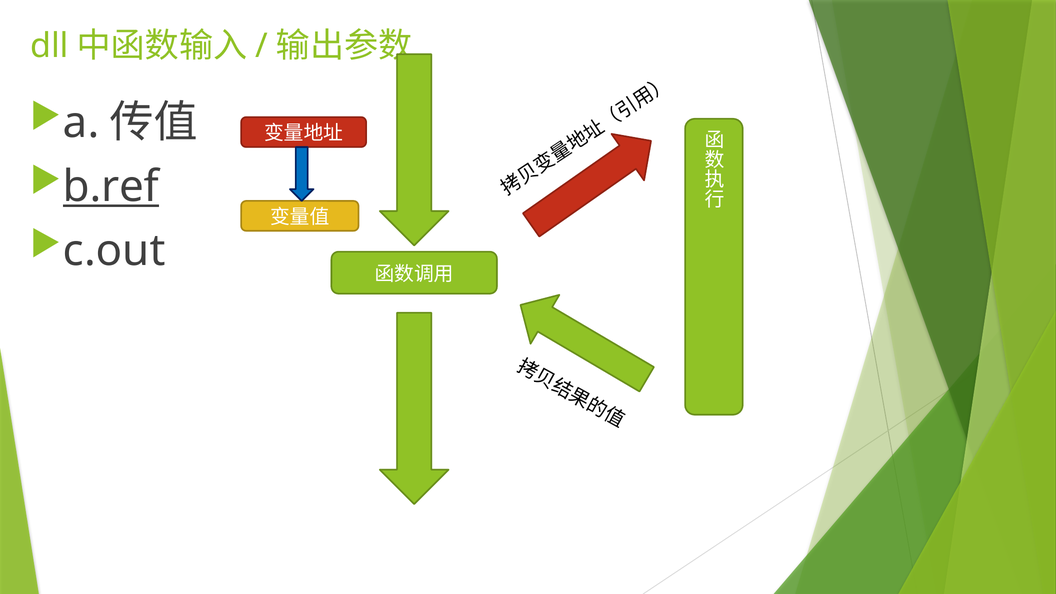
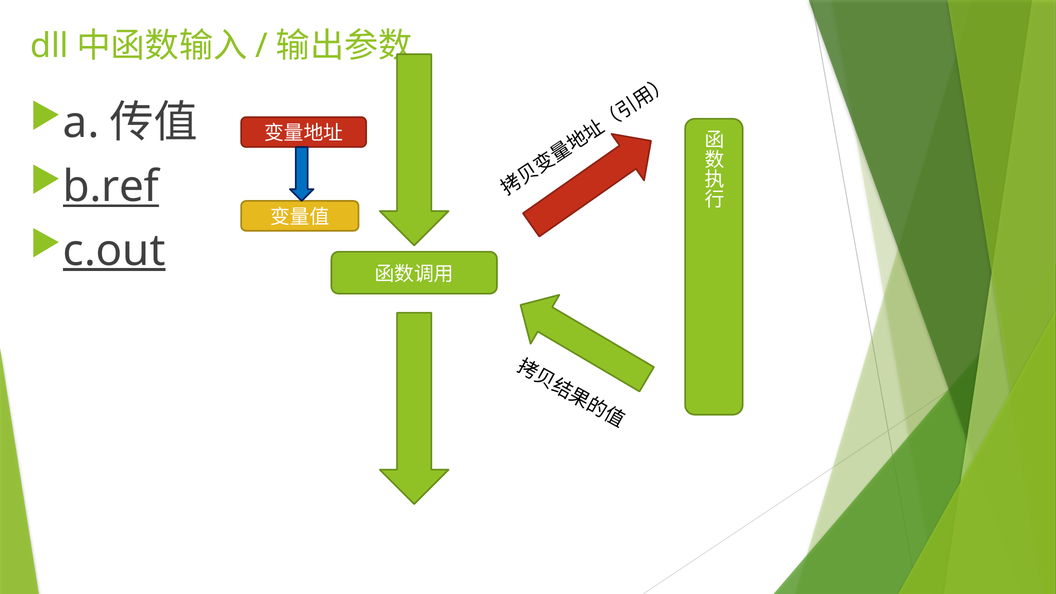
c.out underline: none -> present (114, 251)
